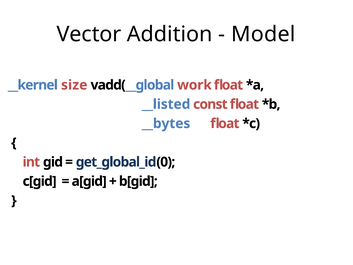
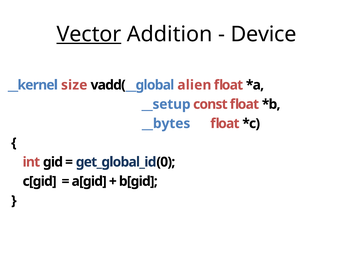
Vector underline: none -> present (89, 34)
Model: Model -> Device (263, 34)
work: work -> alien (194, 85)
__listed: __listed -> __setup (166, 104)
